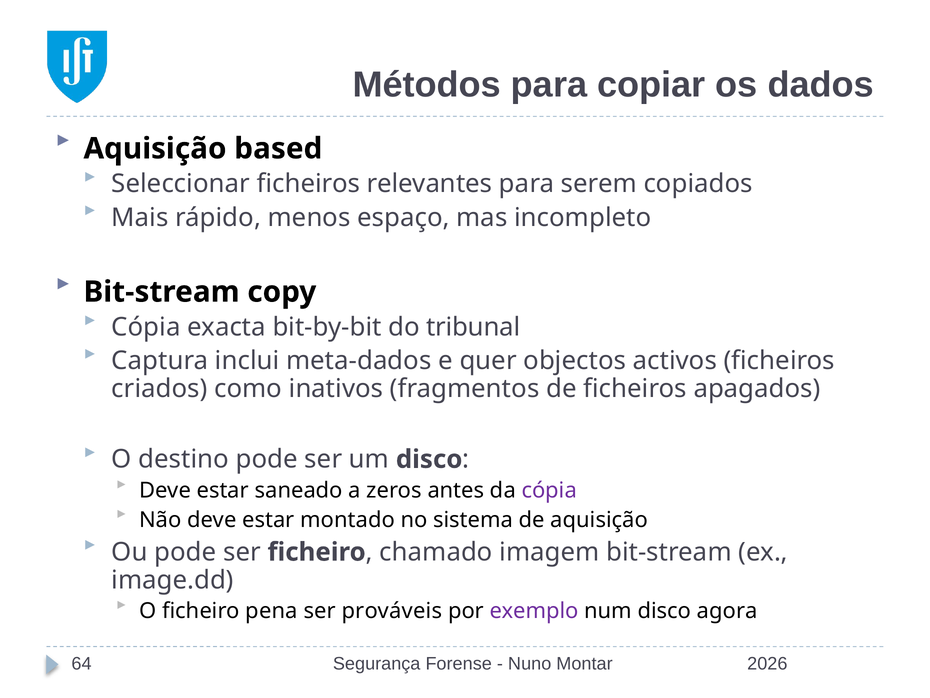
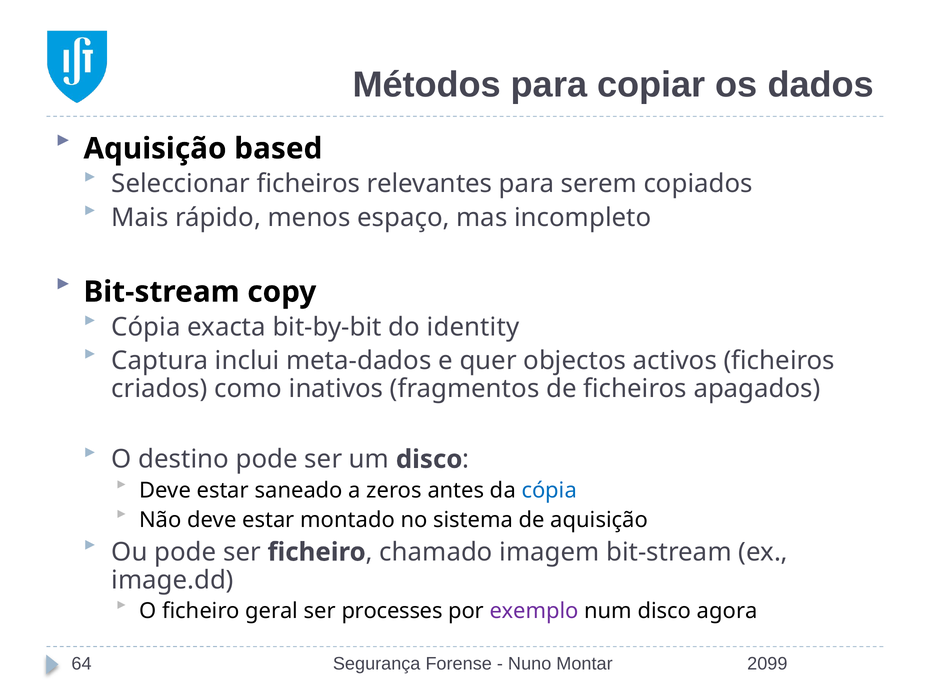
tribunal: tribunal -> identity (473, 327)
cópia colour: purple -> blue (549, 490)
pena: pena -> geral (272, 611)
prováveis: prováveis -> processes (392, 611)
2026: 2026 -> 2099 (767, 663)
